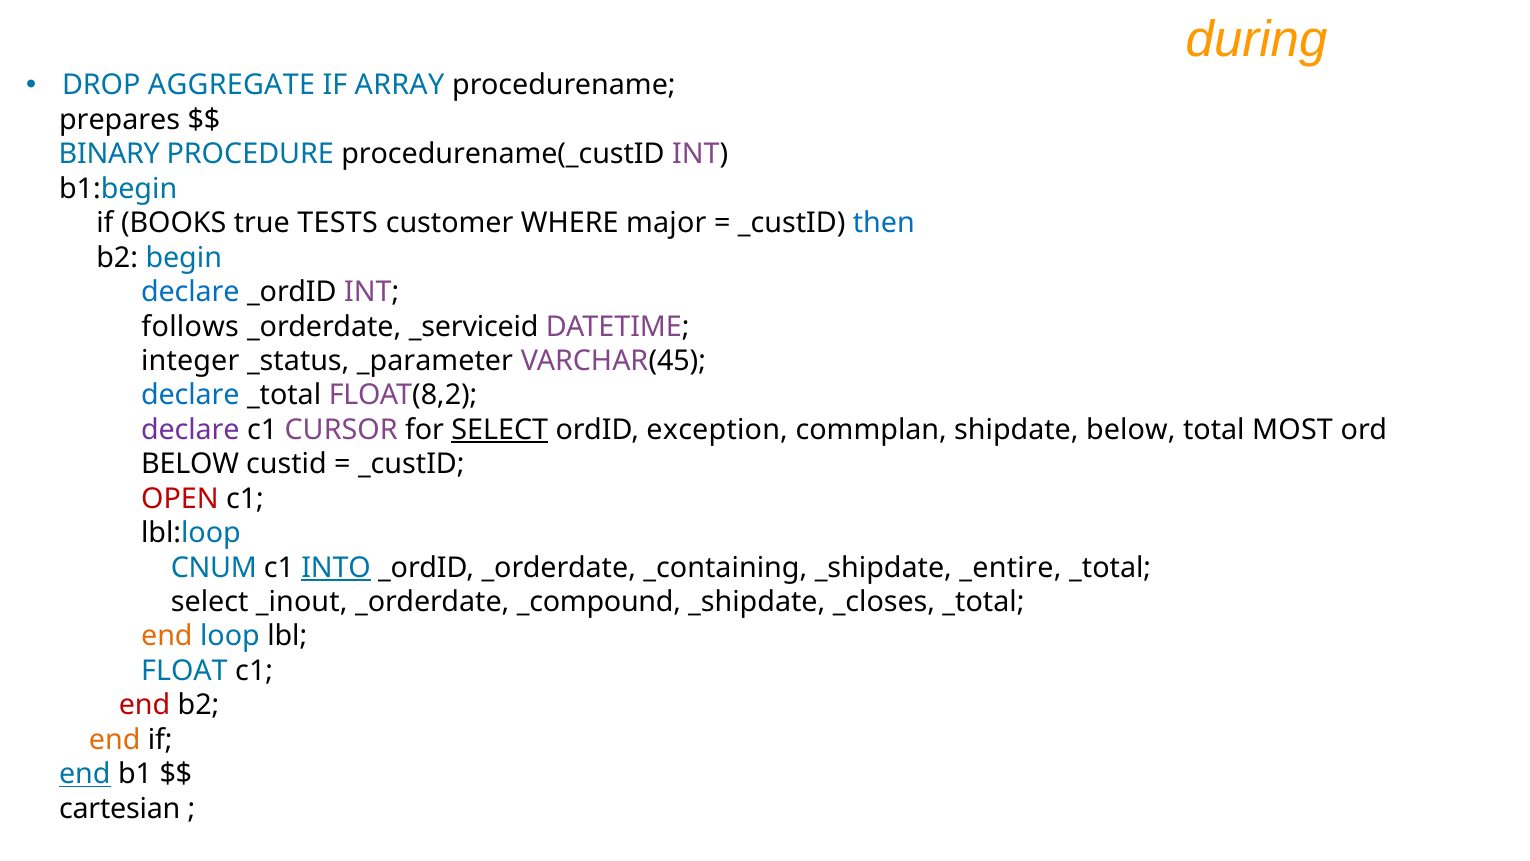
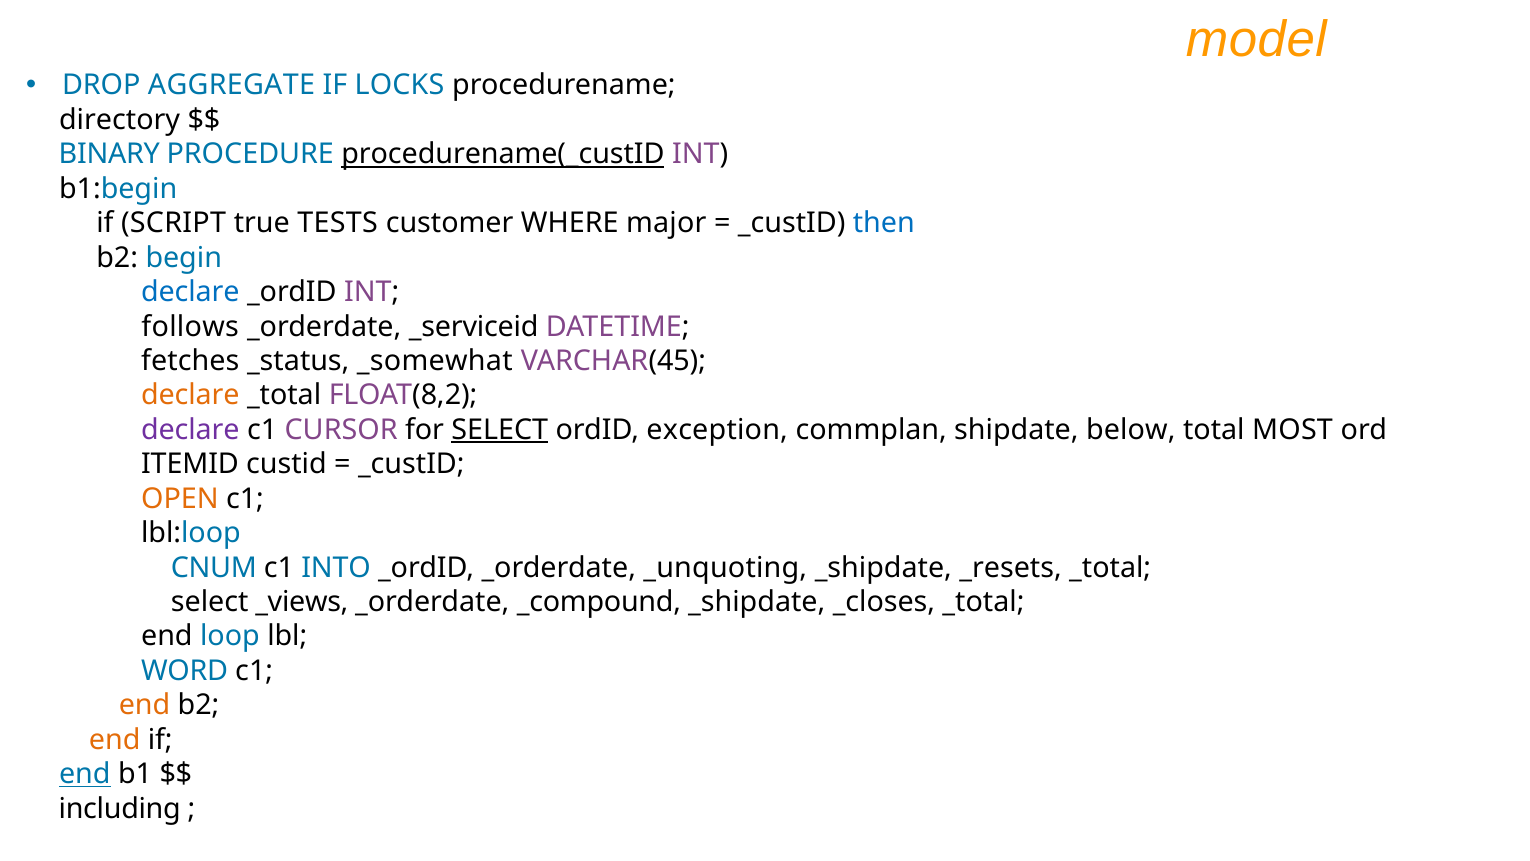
during: during -> model (1256, 40)
ARRAY: ARRAY -> LOCKS (400, 85)
prepares: prepares -> directory (120, 120)
procedurename(_custID underline: none -> present (503, 154)
BOOKS: BOOKS -> SCRIPT (174, 223)
integer: integer -> fetches (190, 361)
_parameter: _parameter -> _somewhat (435, 361)
declare colour: blue -> orange (190, 395)
BELOW: BELOW -> ITEMID (190, 464)
OPEN colour: red -> orange (180, 499)
INTO underline: present -> none (336, 567)
_containing: _containing -> _unquoting (725, 567)
_entire: _entire -> _resets (1011, 567)
_inout: _inout -> _views (302, 602)
end colour: orange -> black (167, 636)
FLOAT: FLOAT -> WORD (185, 671)
end colour: red -> orange (145, 705)
cartesian: cartesian -> including (120, 808)
